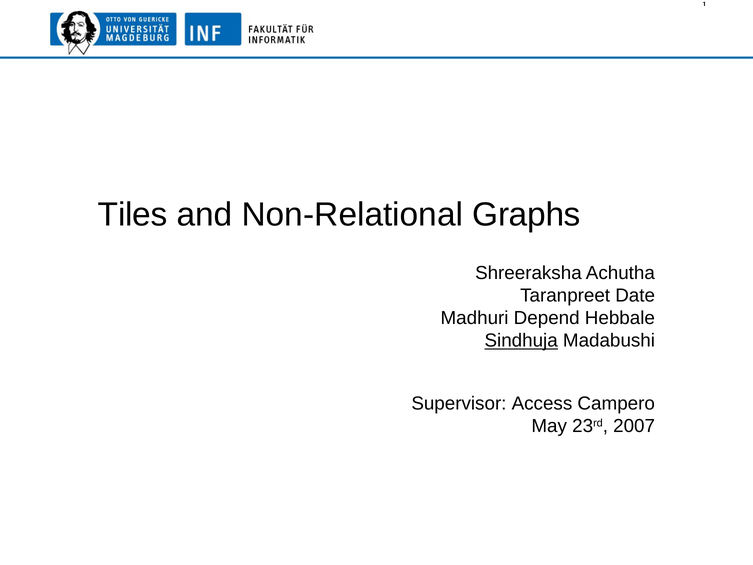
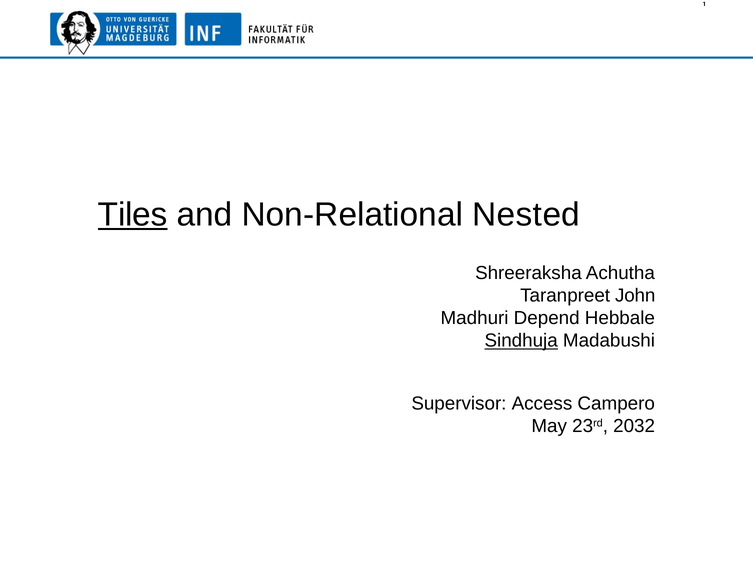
Tiles underline: none -> present (133, 215)
Graphs: Graphs -> Nested (526, 215)
Date: Date -> John (635, 295)
2007: 2007 -> 2032 (634, 426)
